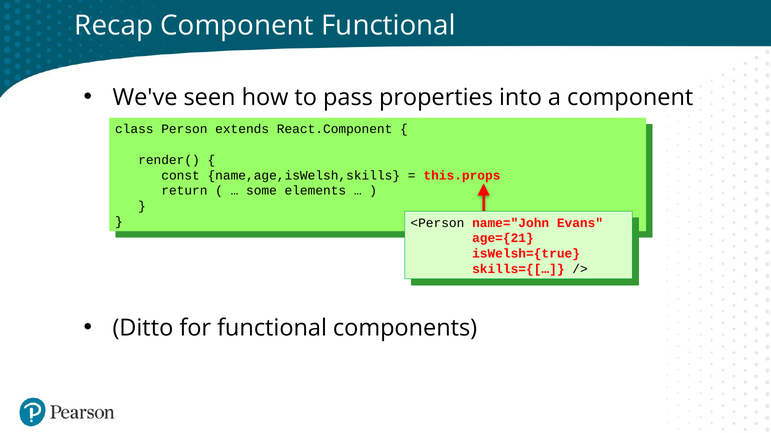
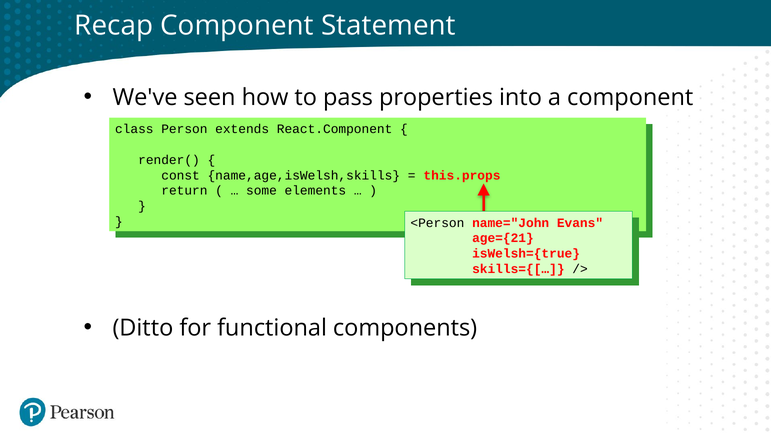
Component Functional: Functional -> Statement (389, 26)
